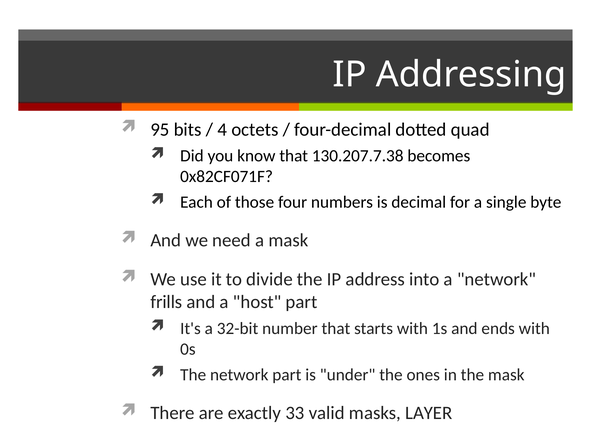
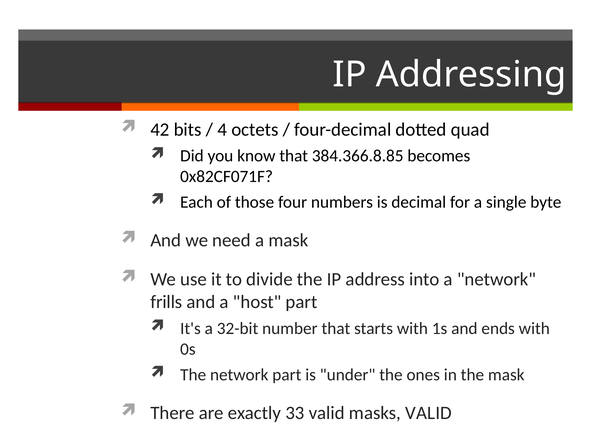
95: 95 -> 42 (160, 130)
130.207.7.38: 130.207.7.38 -> 384.366.8.85 (358, 156)
masks LAYER: LAYER -> VALID (429, 413)
